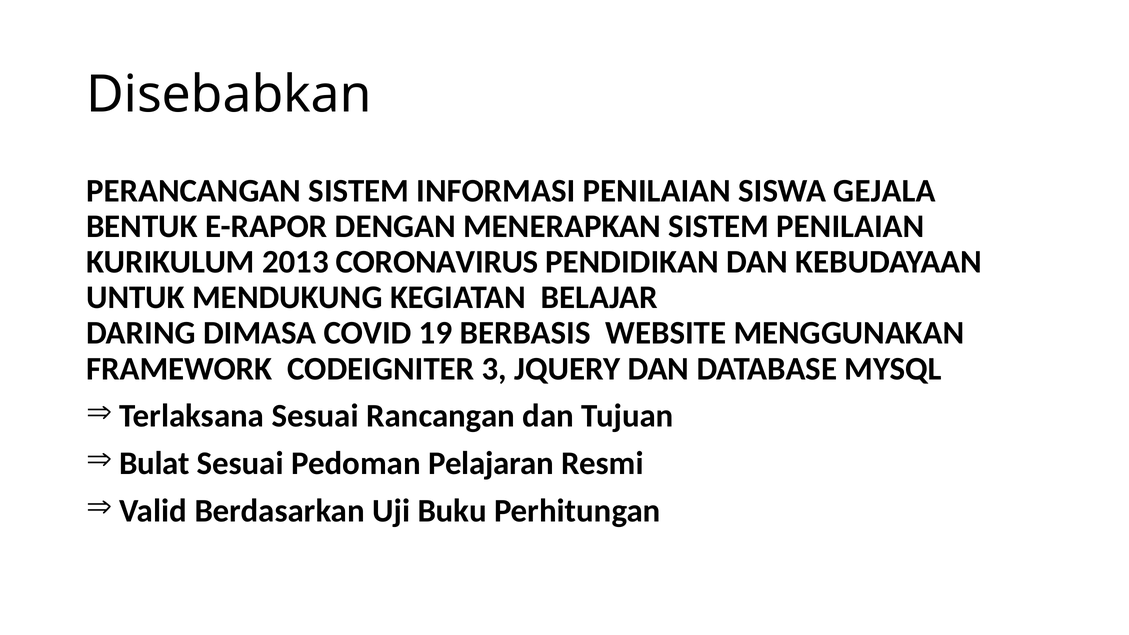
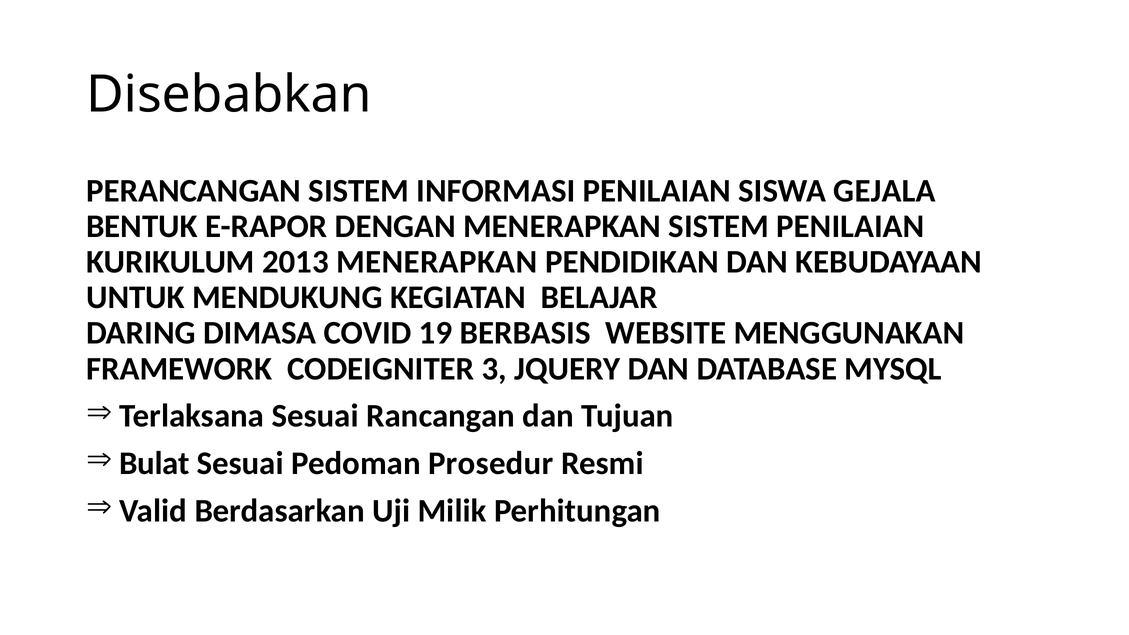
2013 CORONAVIRUS: CORONAVIRUS -> MENERAPKAN (437, 262)
Pelajaran: Pelajaran -> Prosedur (491, 463)
Buku: Buku -> Milik (452, 511)
